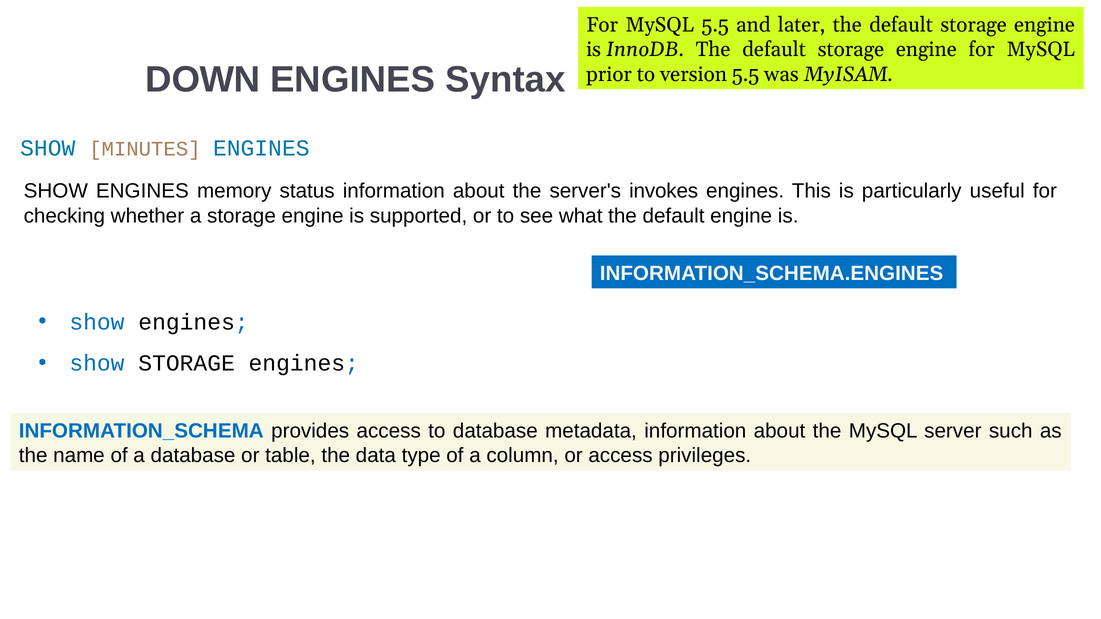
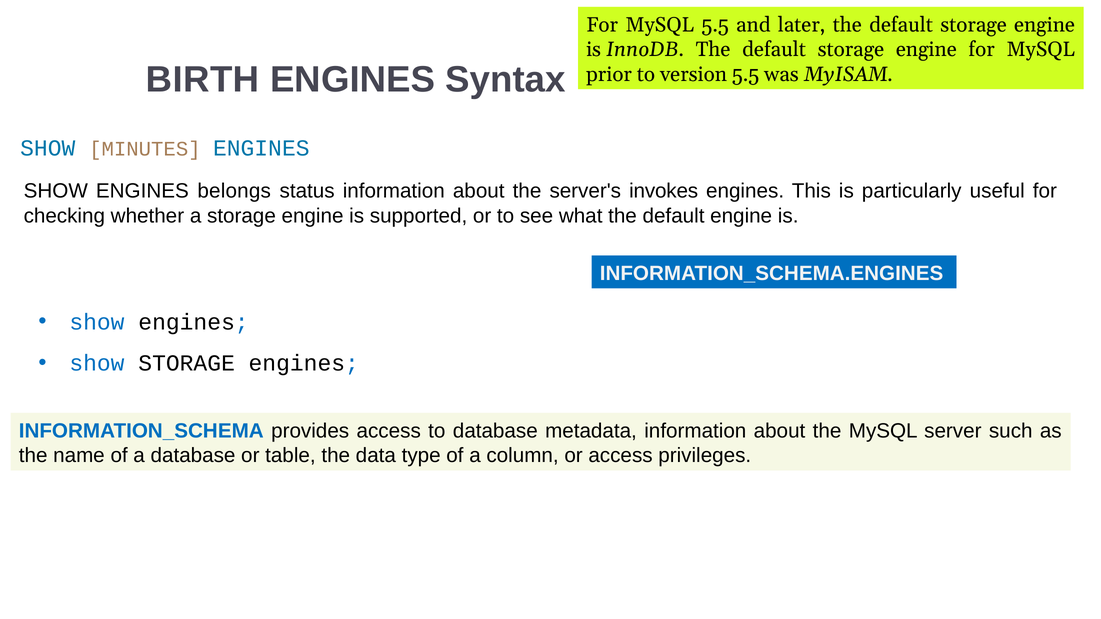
DOWN: DOWN -> BIRTH (203, 80)
memory: memory -> belongs (234, 191)
